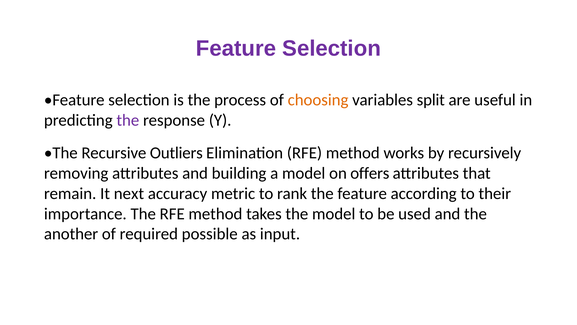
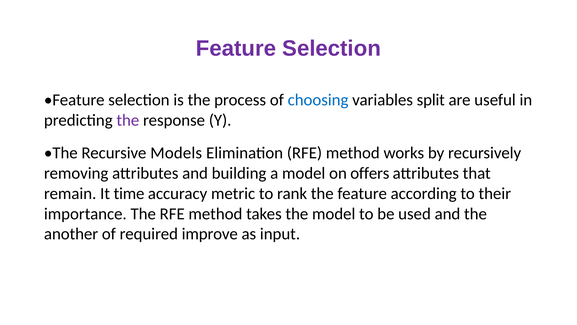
choosing colour: orange -> blue (318, 100)
Outliers: Outliers -> Models (176, 153)
next: next -> time (129, 193)
possible: possible -> improve (210, 234)
